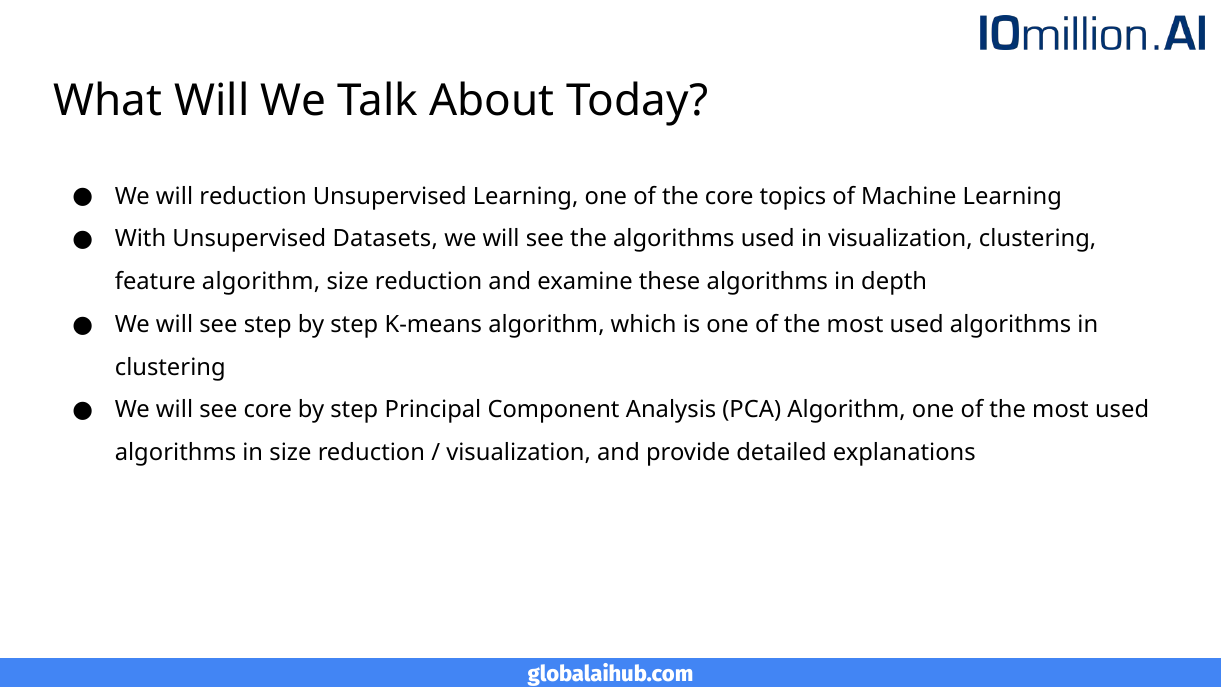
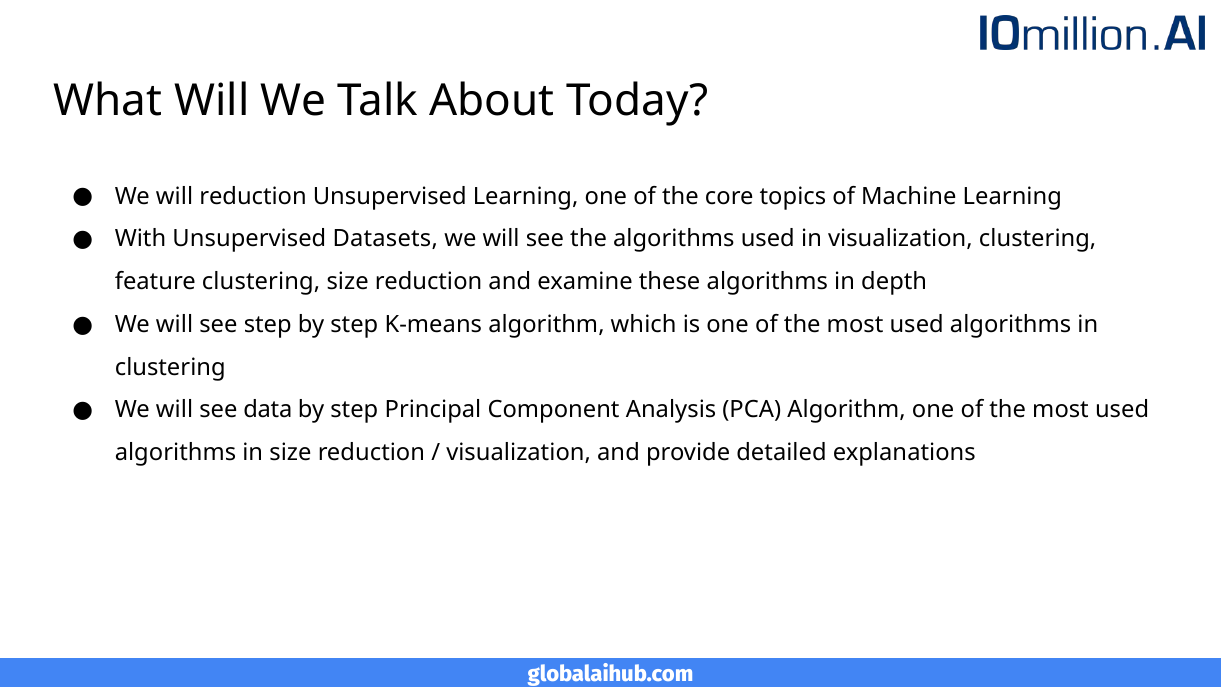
feature algorithm: algorithm -> clustering (261, 282)
see core: core -> data (268, 410)
